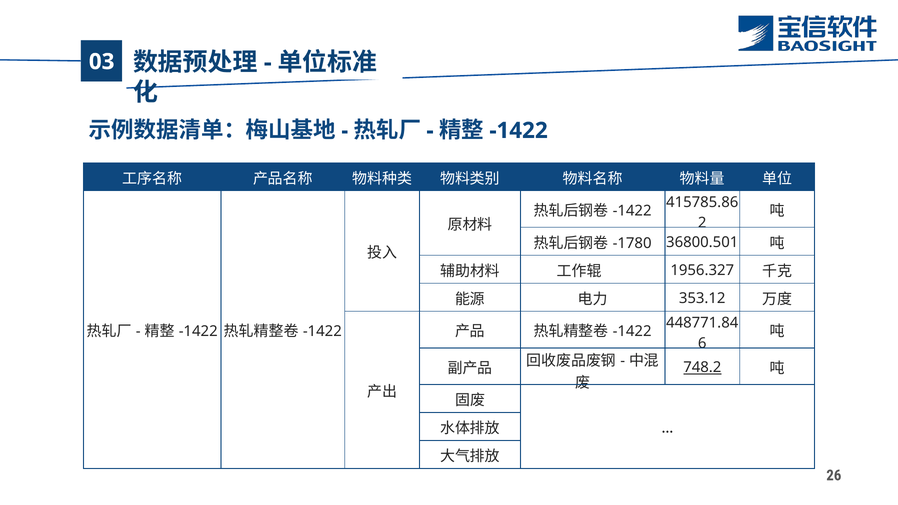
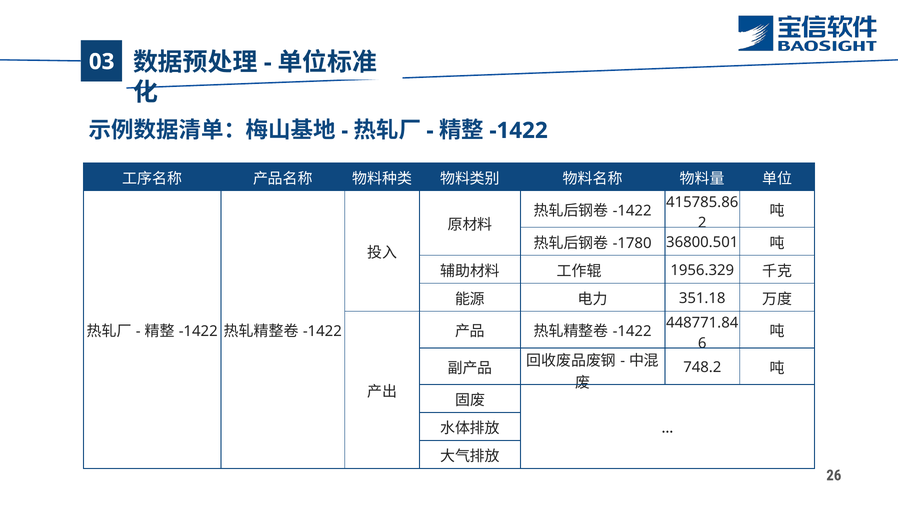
1956.327: 1956.327 -> 1956.329 (702, 271)
353.12: 353.12 -> 351.18 (702, 299)
748.2 underline: present -> none (702, 368)
